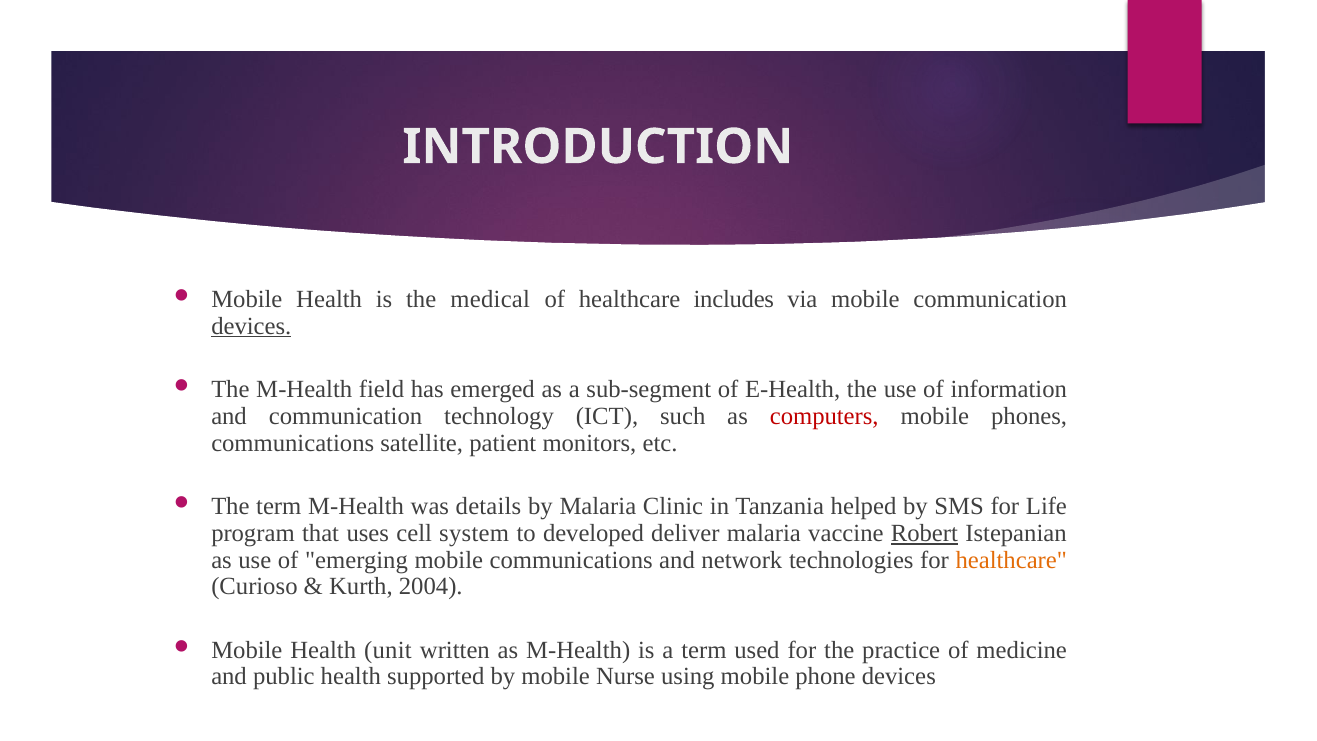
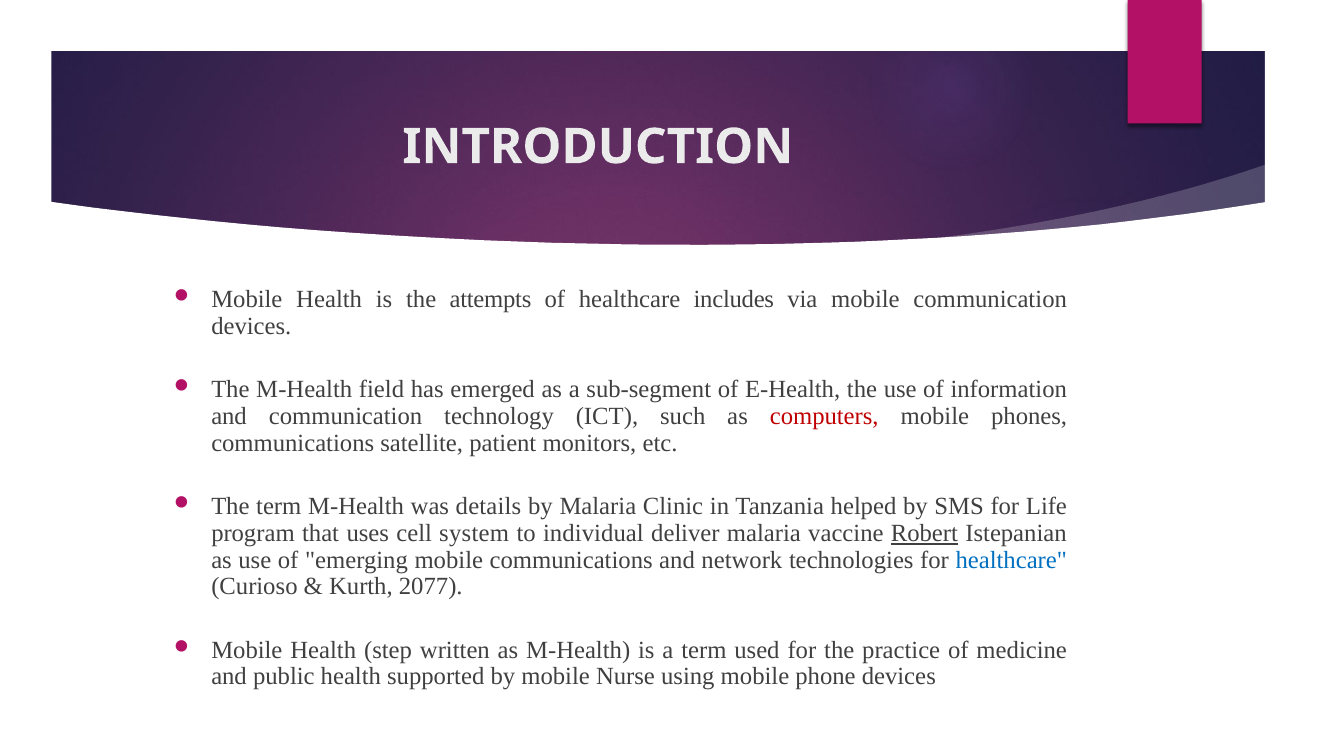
medical: medical -> attempts (490, 299)
devices underline: present -> none (251, 326)
developed: developed -> individual (593, 533)
healthcare colour: orange -> blue (1011, 560)
2004: 2004 -> 2077 (431, 586)
unit: unit -> step (388, 650)
